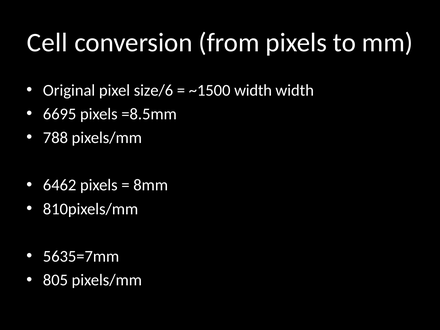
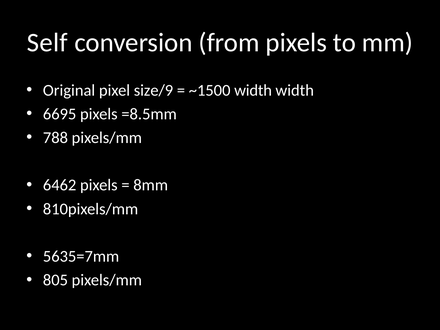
Cell: Cell -> Self (47, 43)
size/6: size/6 -> size/9 (153, 90)
